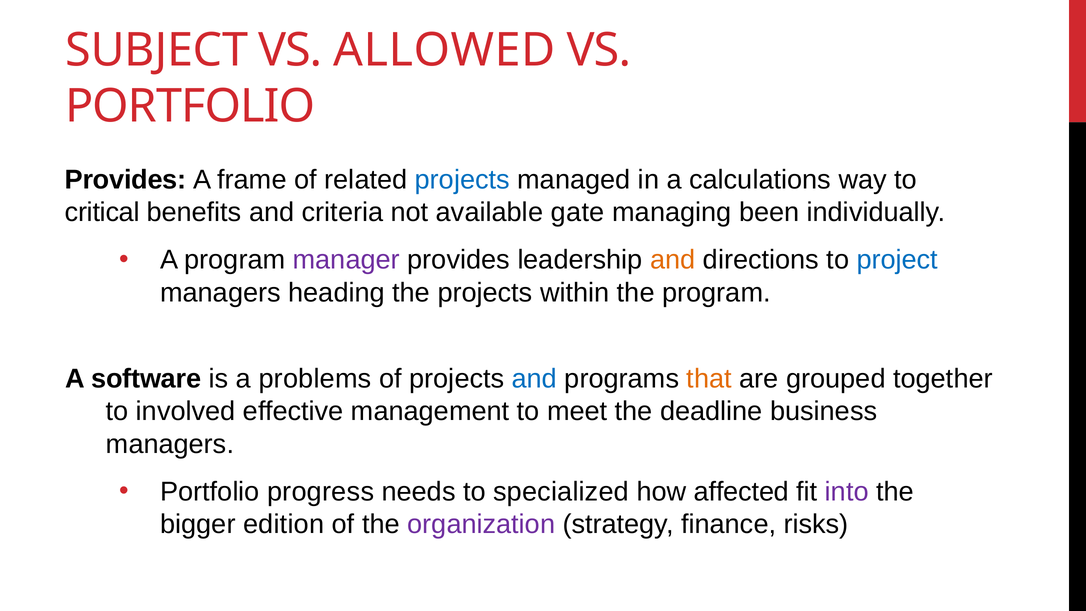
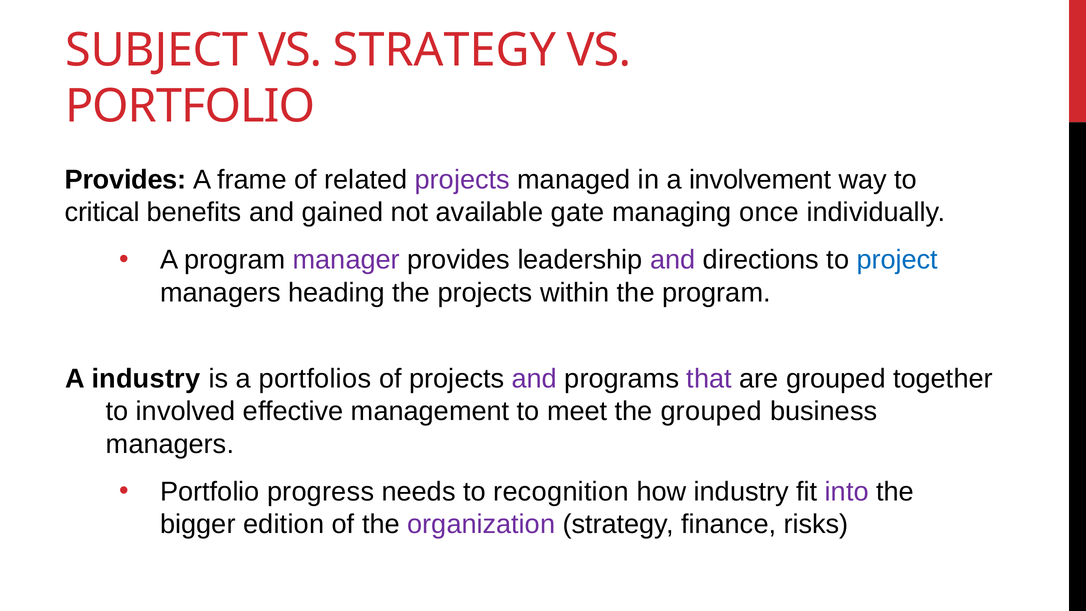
VS ALLOWED: ALLOWED -> STRATEGY (445, 50)
projects colour: blue -> purple (462, 180)
calculations: calculations -> involvement (760, 180)
criteria: criteria -> gained (343, 212)
been: been -> once (769, 212)
and colour: orange -> purple (673, 260)
A software: software -> industry (146, 379)
problems: problems -> portfolios (315, 379)
and colour: blue -> purple (534, 379)
that colour: orange -> purple (709, 379)
the deadline: deadline -> grouped (711, 411)
specialized: specialized -> recognition (561, 492)
how affected: affected -> industry (741, 492)
